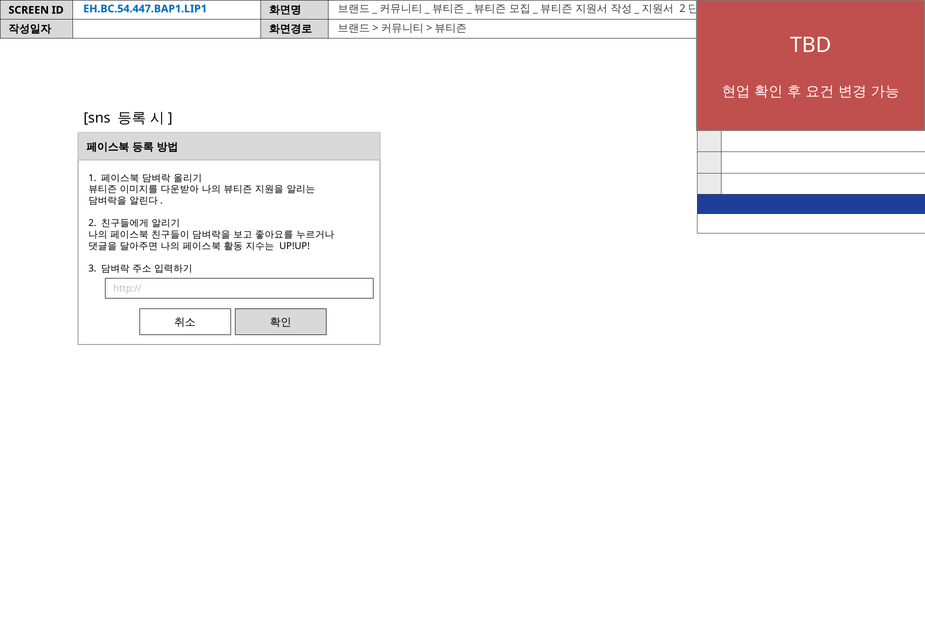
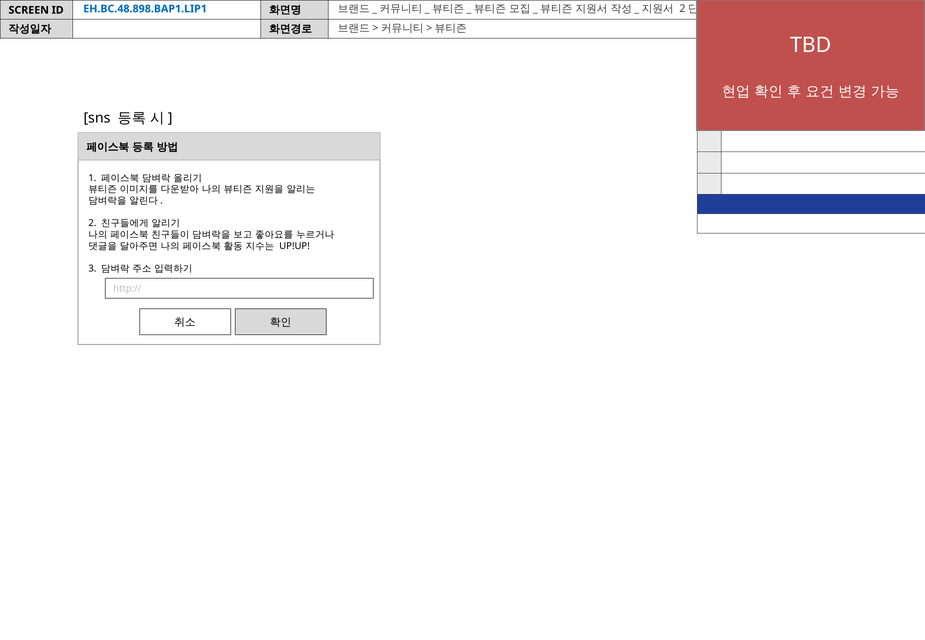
EH.BC.54.447.BAP1.LIP1: EH.BC.54.447.BAP1.LIP1 -> EH.BC.48.898.BAP1.LIP1 (145, 9)
